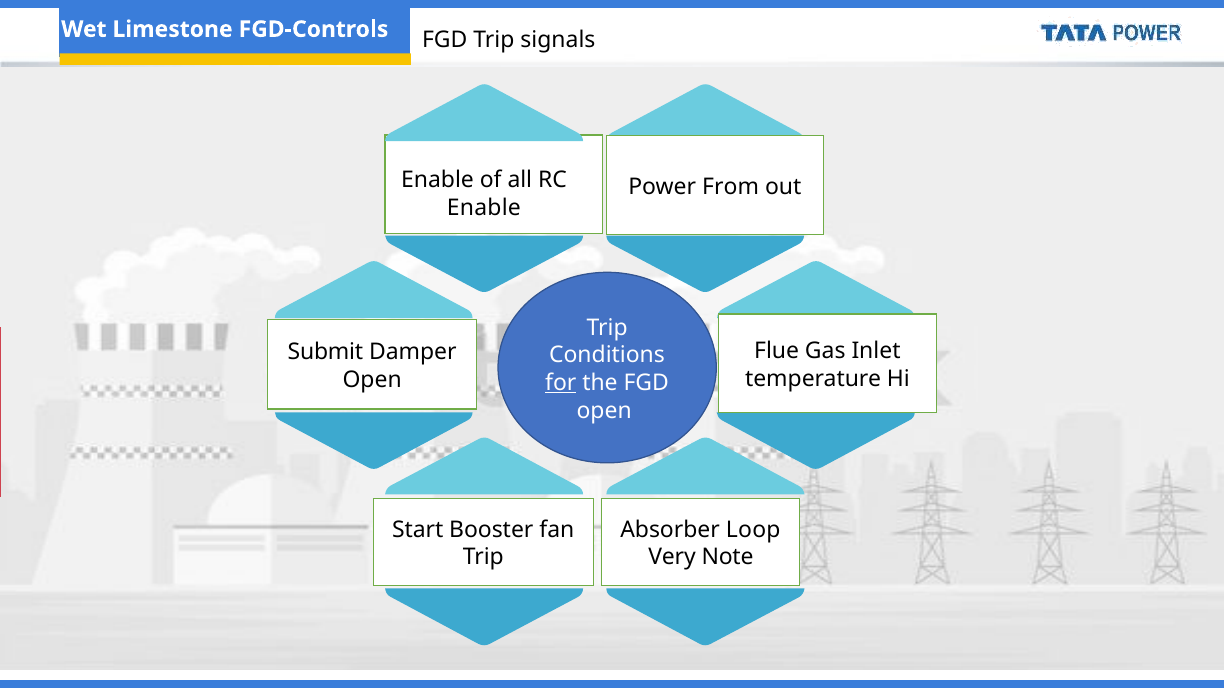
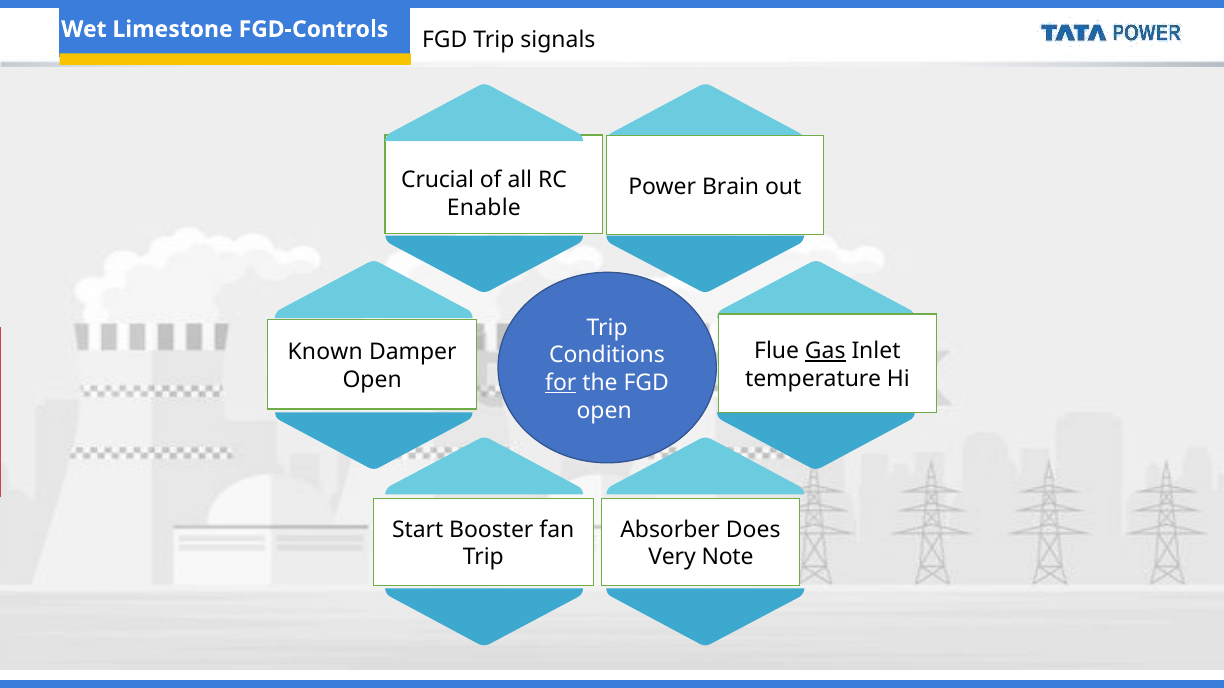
Enable: Enable -> Crucial (438, 180)
From: From -> Brain (731, 187)
Gas underline: none -> present (825, 351)
Submit: Submit -> Known (325, 352)
Absorber Loop: Loop -> Does (753, 530)
